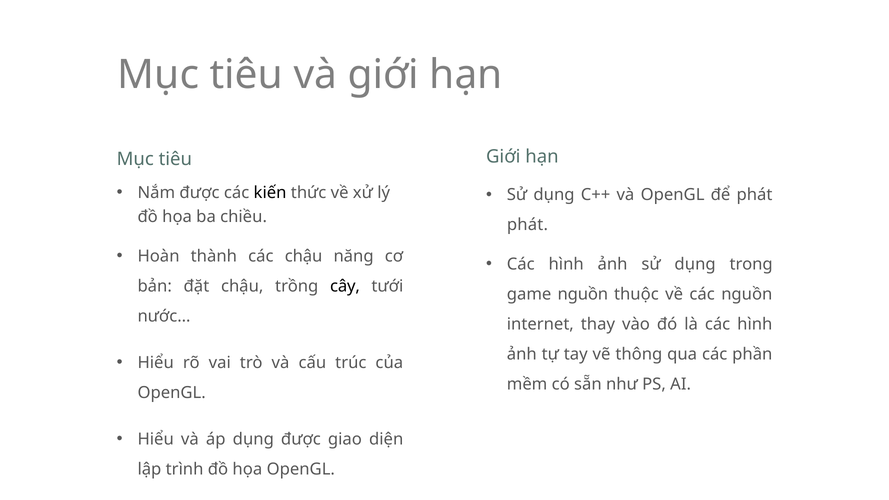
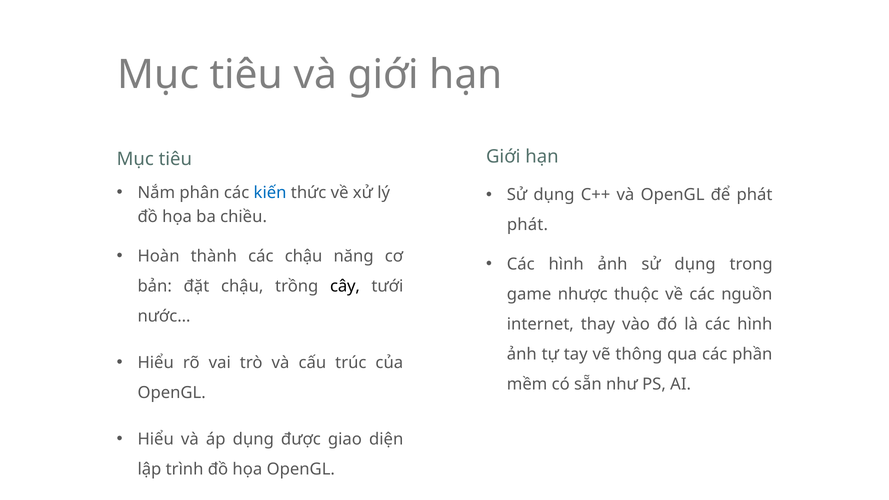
Nắm được: được -> phân (200, 193)
kiến colour: black -> blue (270, 193)
game nguồn: nguồn -> nhược (583, 294)
